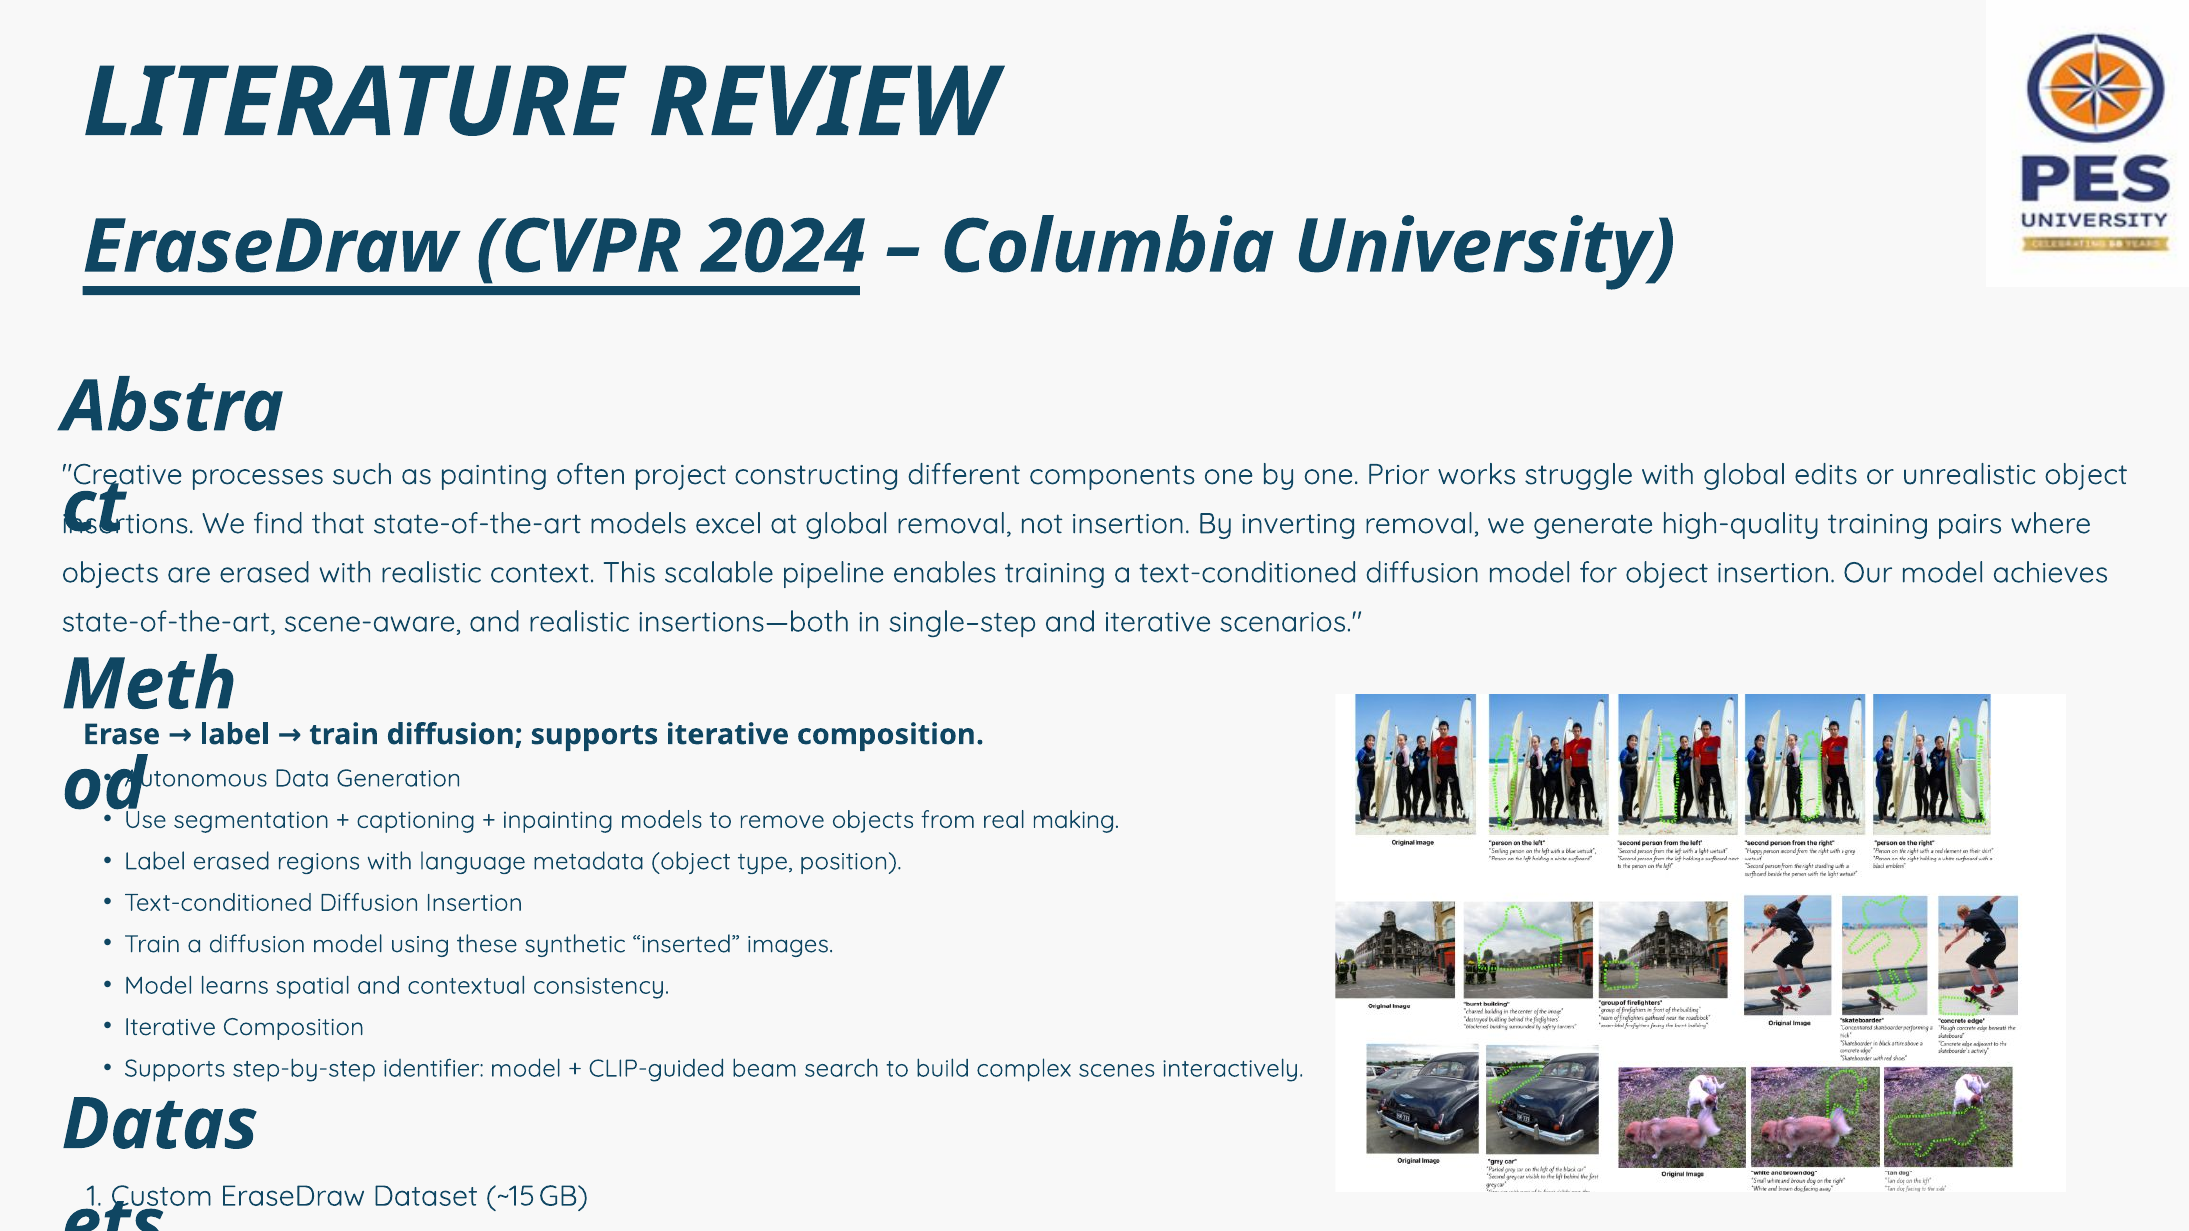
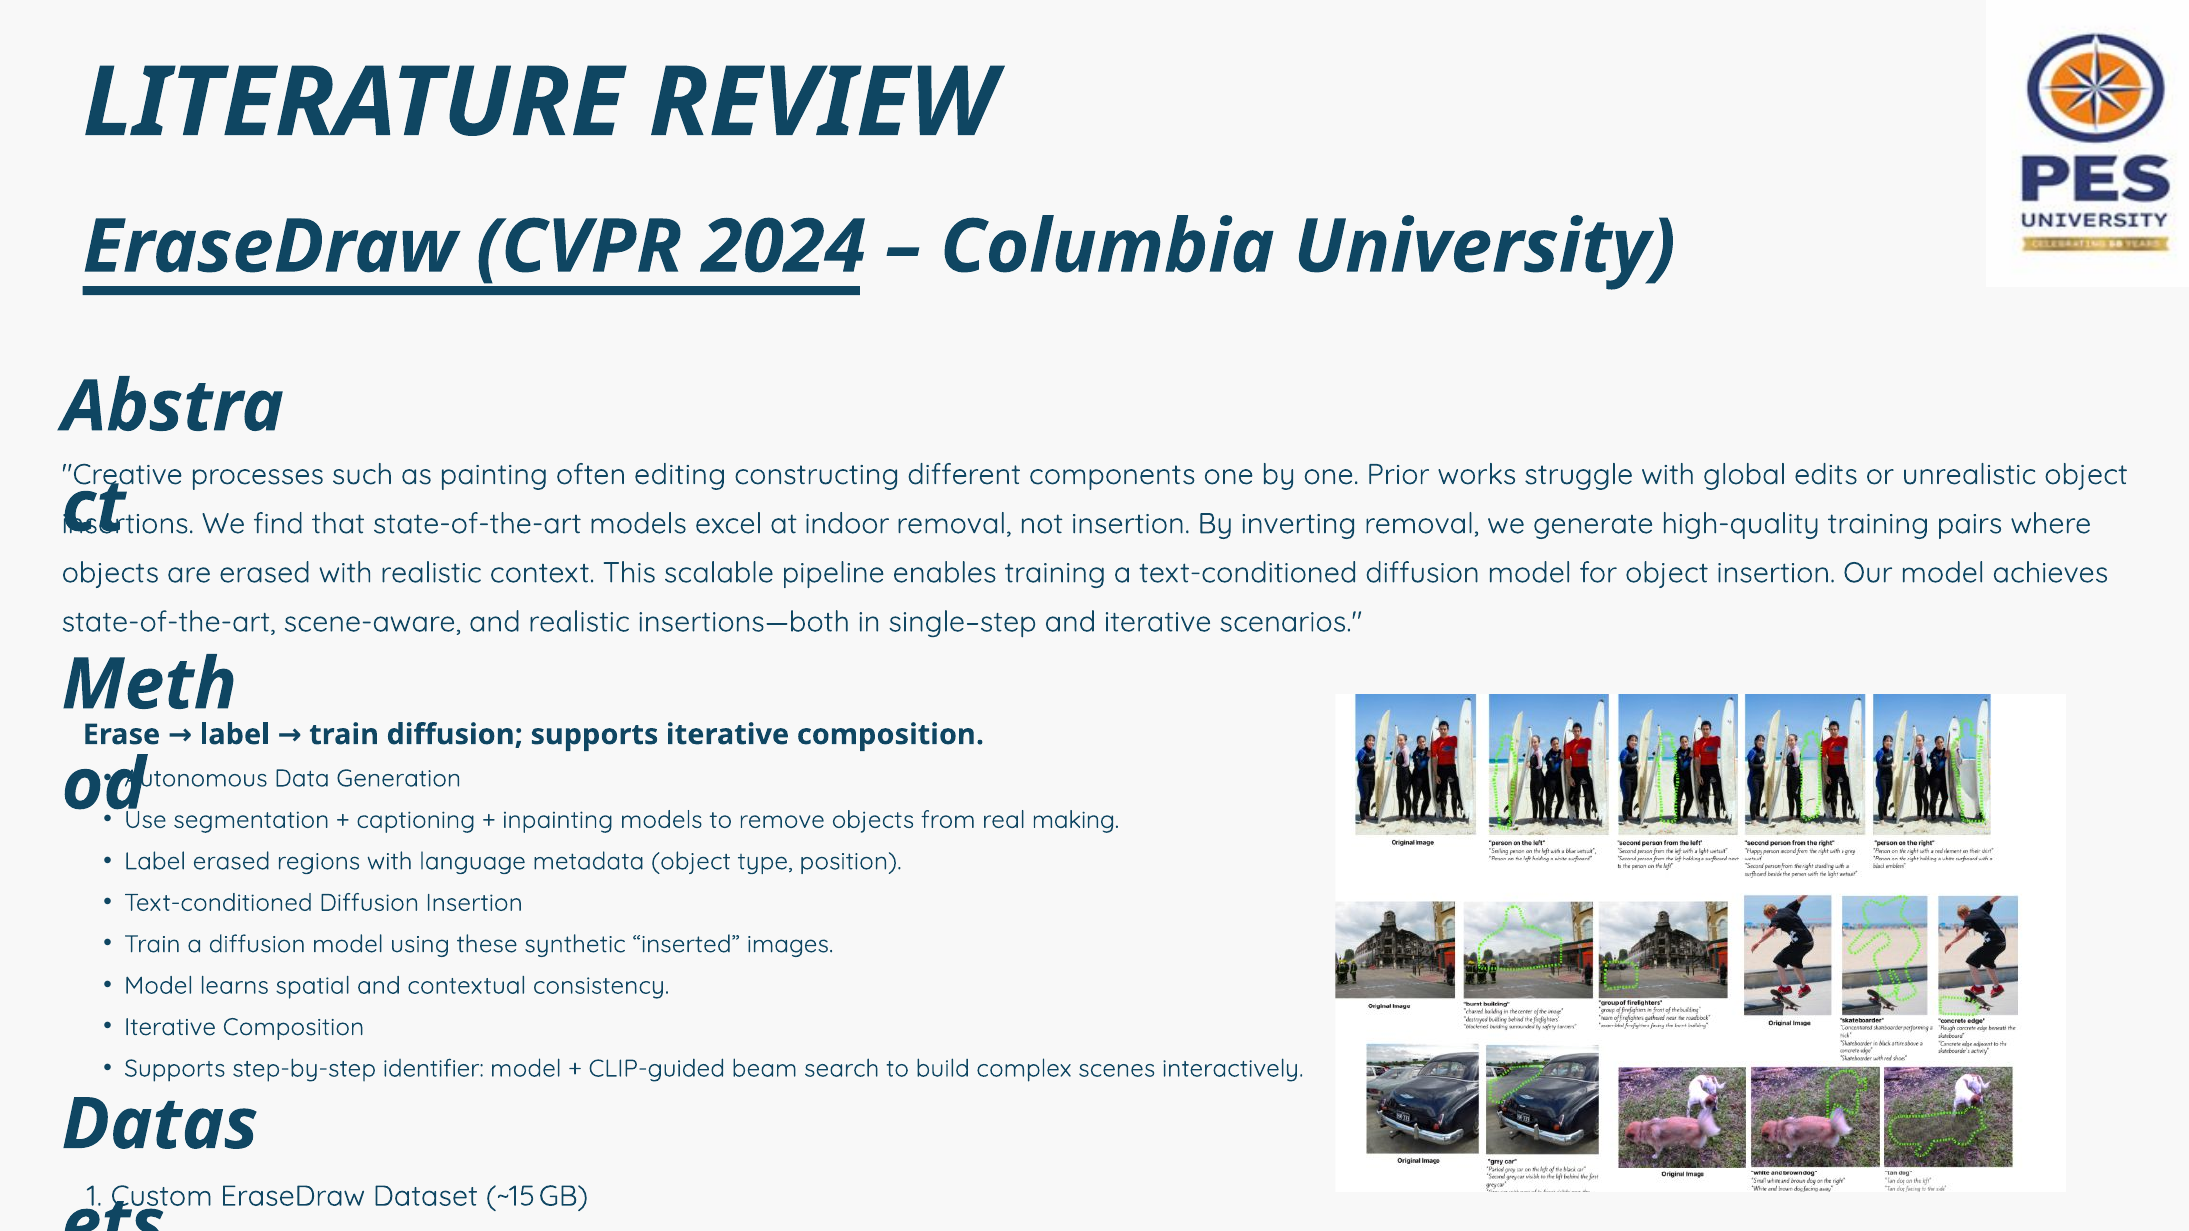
project: project -> editing (680, 475)
at global: global -> indoor (847, 524)
